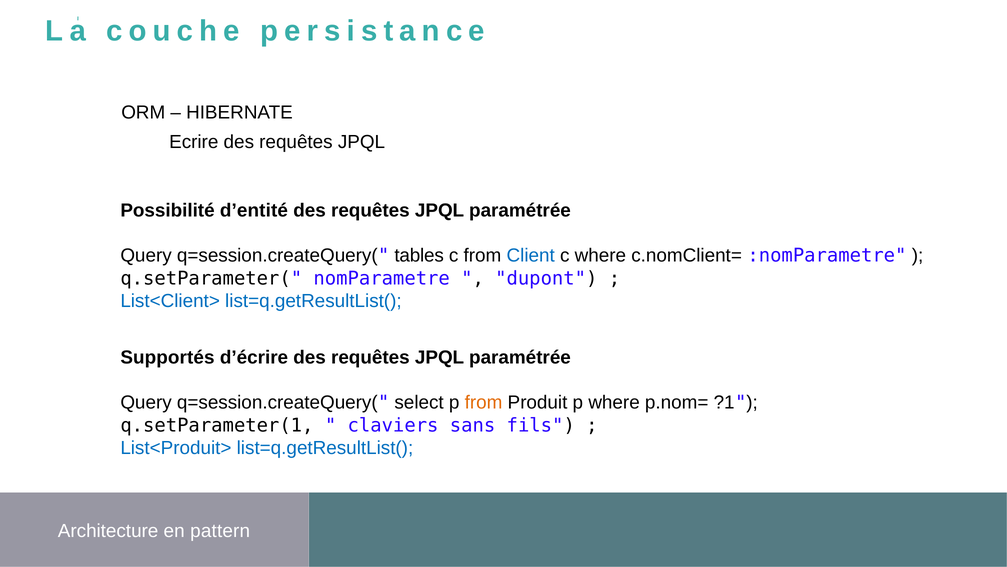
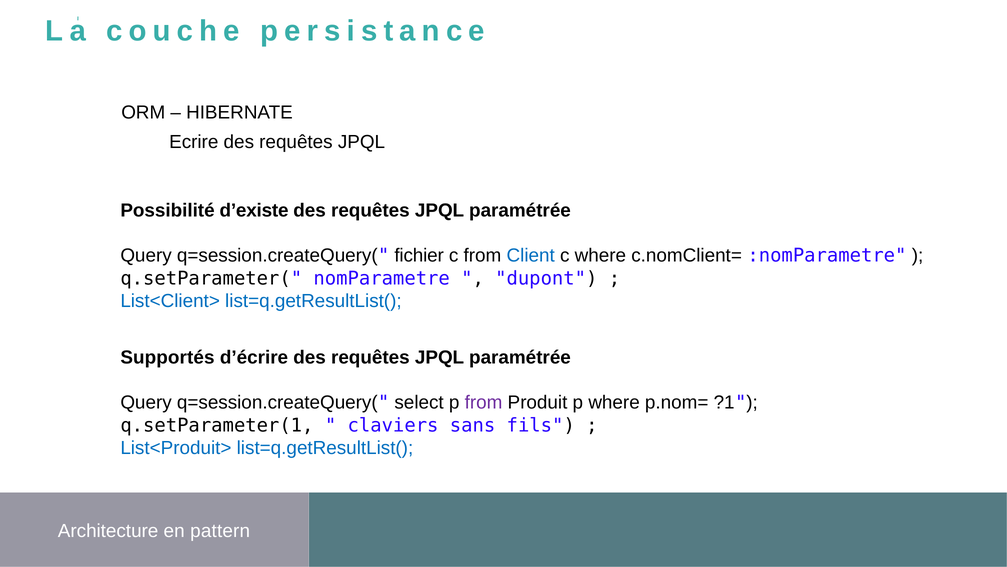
d’entité: d’entité -> d’existe (254, 210)
tables: tables -> fichier (419, 255)
from colour: orange -> purple (484, 402)
